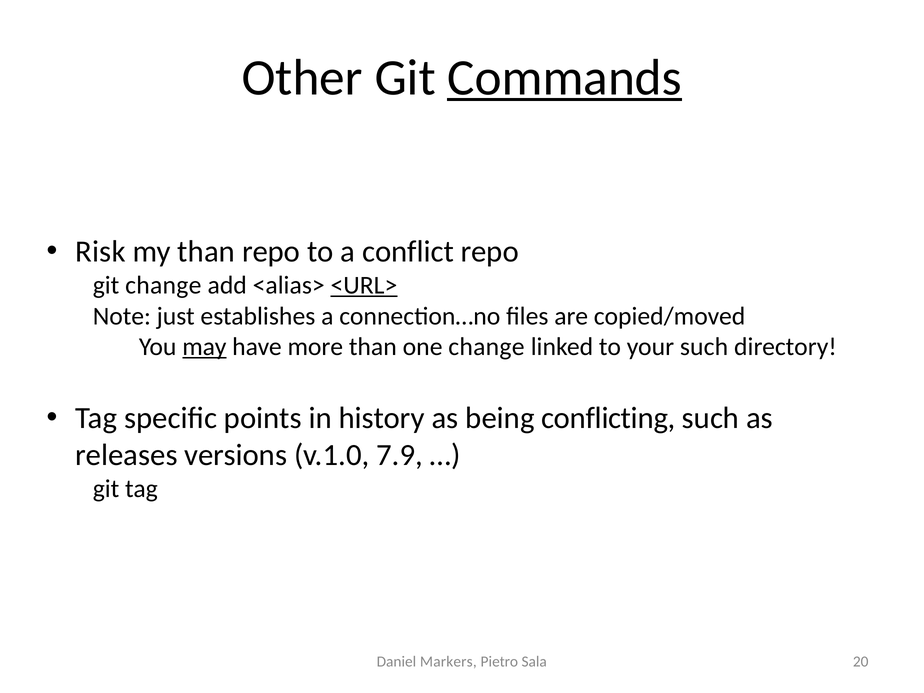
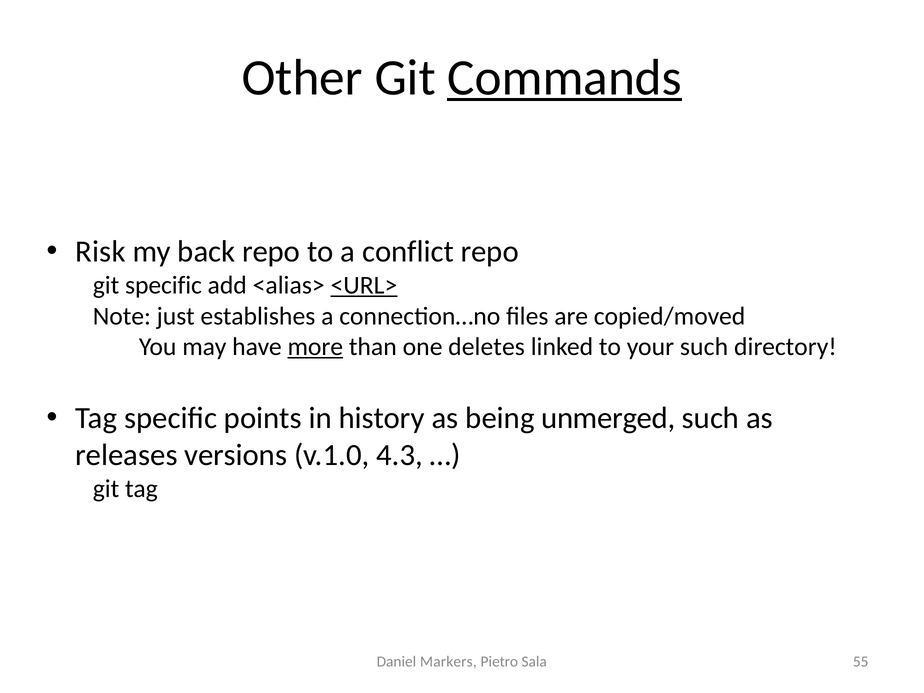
my than: than -> back (206, 252)
git change: change -> specific (163, 285)
may underline: present -> none (204, 347)
more underline: none -> present (315, 347)
one change: change -> deletes (487, 347)
conflicting: conflicting -> unmerged (608, 418)
7.9: 7.9 -> 4.3 (400, 455)
20: 20 -> 55 (861, 662)
